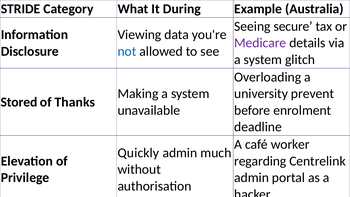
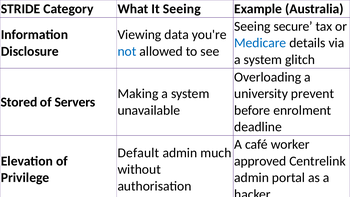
It During: During -> Seeing (182, 9)
Medicare colour: purple -> blue (260, 43)
Thanks: Thanks -> Servers (75, 102)
Quickly: Quickly -> Default (138, 153)
regarding: regarding -> approved (260, 161)
